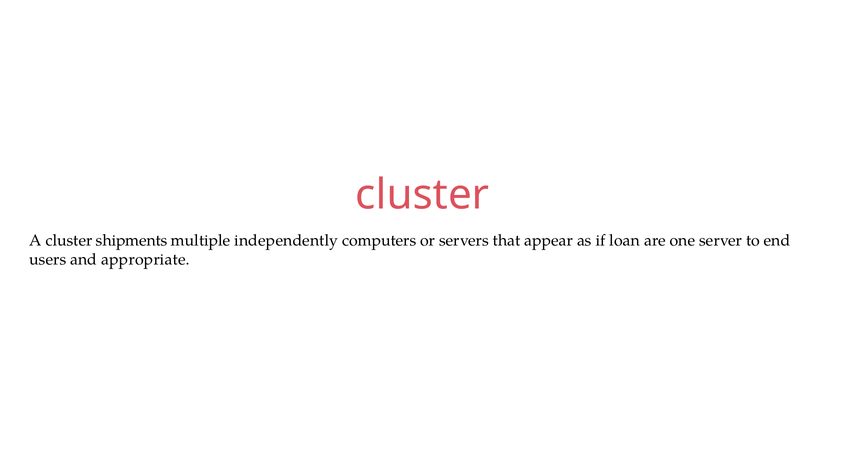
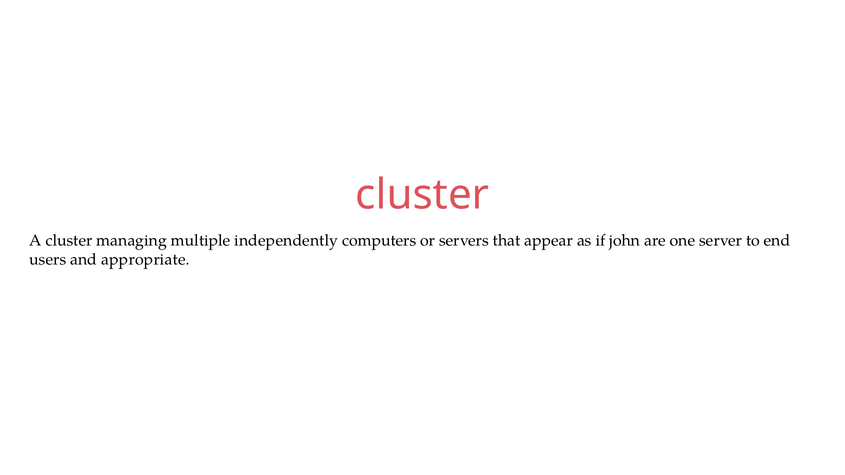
shipments: shipments -> managing (132, 241)
loan: loan -> john (625, 241)
